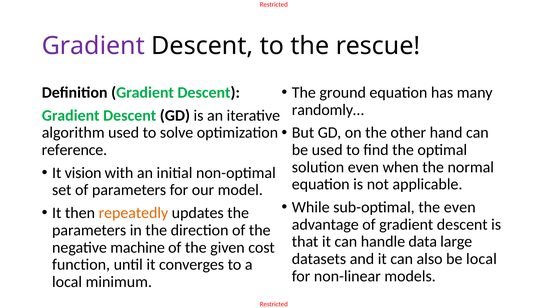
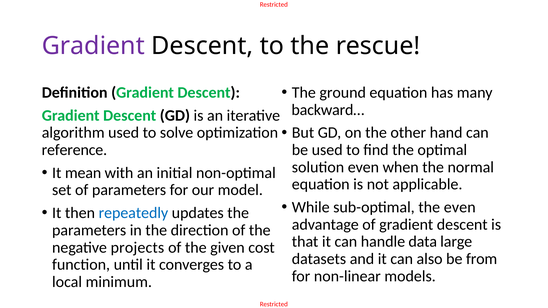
randomly…: randomly… -> backward… (328, 110)
vision: vision -> mean (83, 173)
repeatedly colour: orange -> blue (133, 213)
machine: machine -> projects (137, 248)
be local: local -> from (482, 259)
